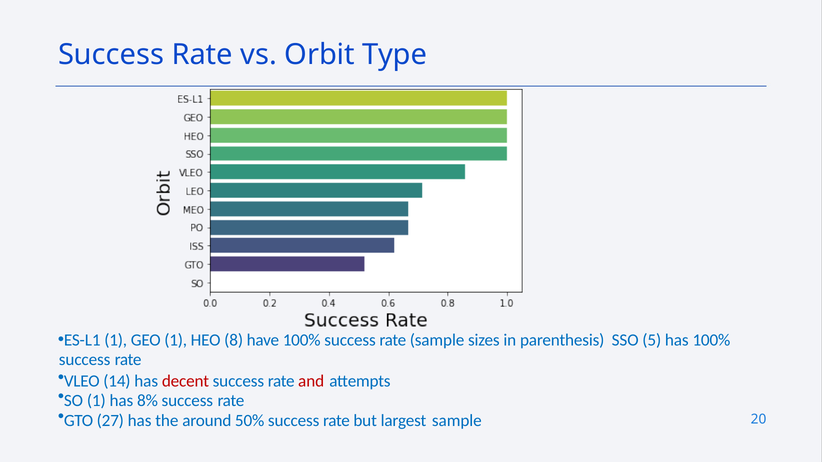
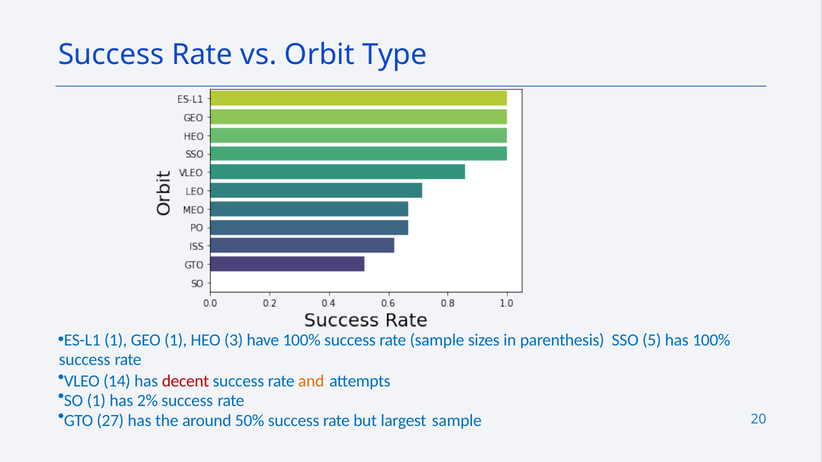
8: 8 -> 3 (234, 340)
and colour: red -> orange (311, 382)
8%: 8% -> 2% (148, 401)
